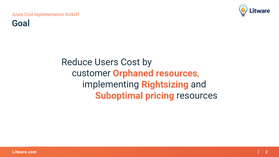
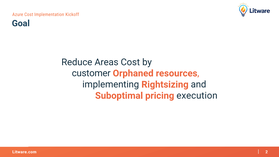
Users: Users -> Areas (107, 62)
pricing resources: resources -> execution (197, 96)
